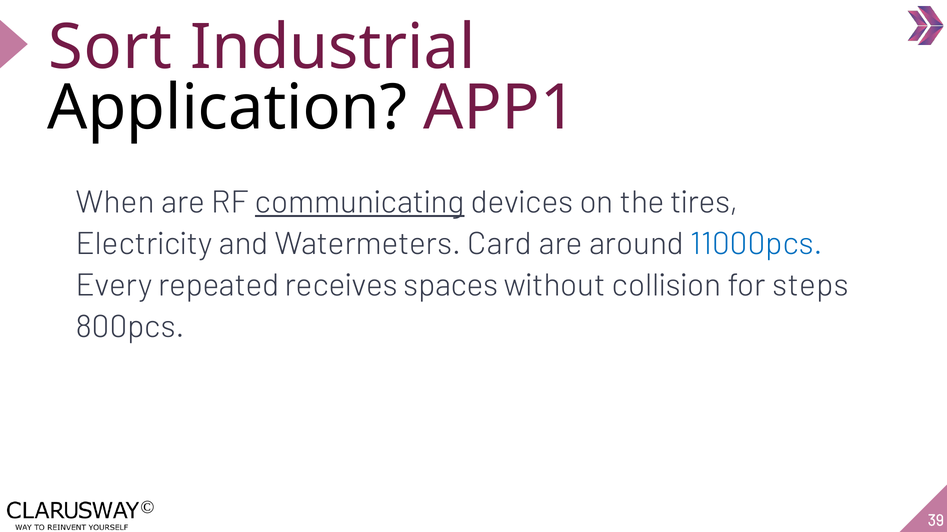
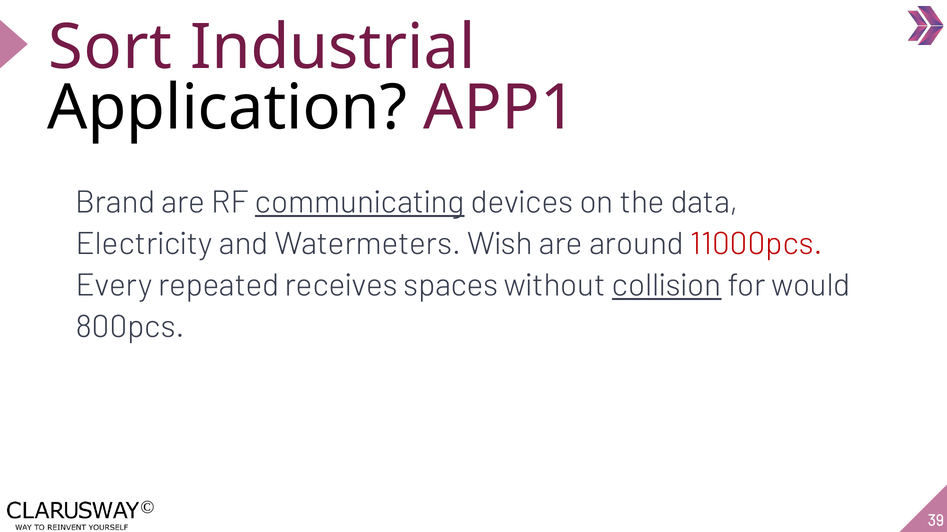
When: When -> Brand (115, 203)
tires: tires -> data (704, 203)
Card: Card -> Wish (500, 244)
11000pcs colour: blue -> red (756, 244)
collision underline: none -> present (667, 286)
steps: steps -> would (811, 286)
